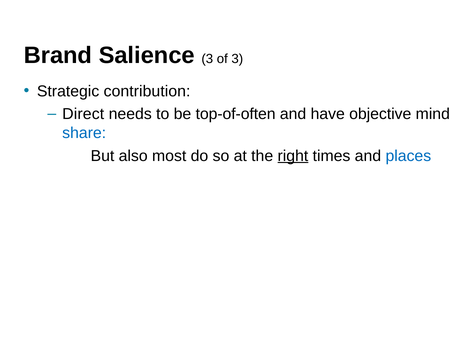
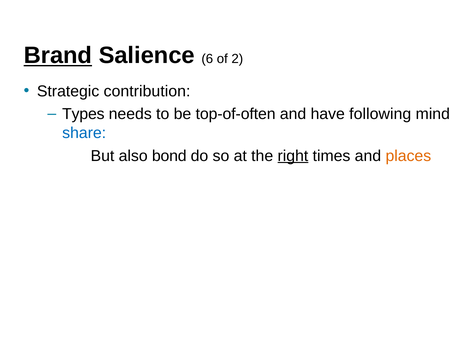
Brand underline: none -> present (58, 55)
Salience 3: 3 -> 6 (207, 59)
of 3: 3 -> 2 (237, 59)
Direct: Direct -> Types (83, 114)
objective: objective -> following (380, 114)
most: most -> bond (169, 156)
places colour: blue -> orange (408, 156)
